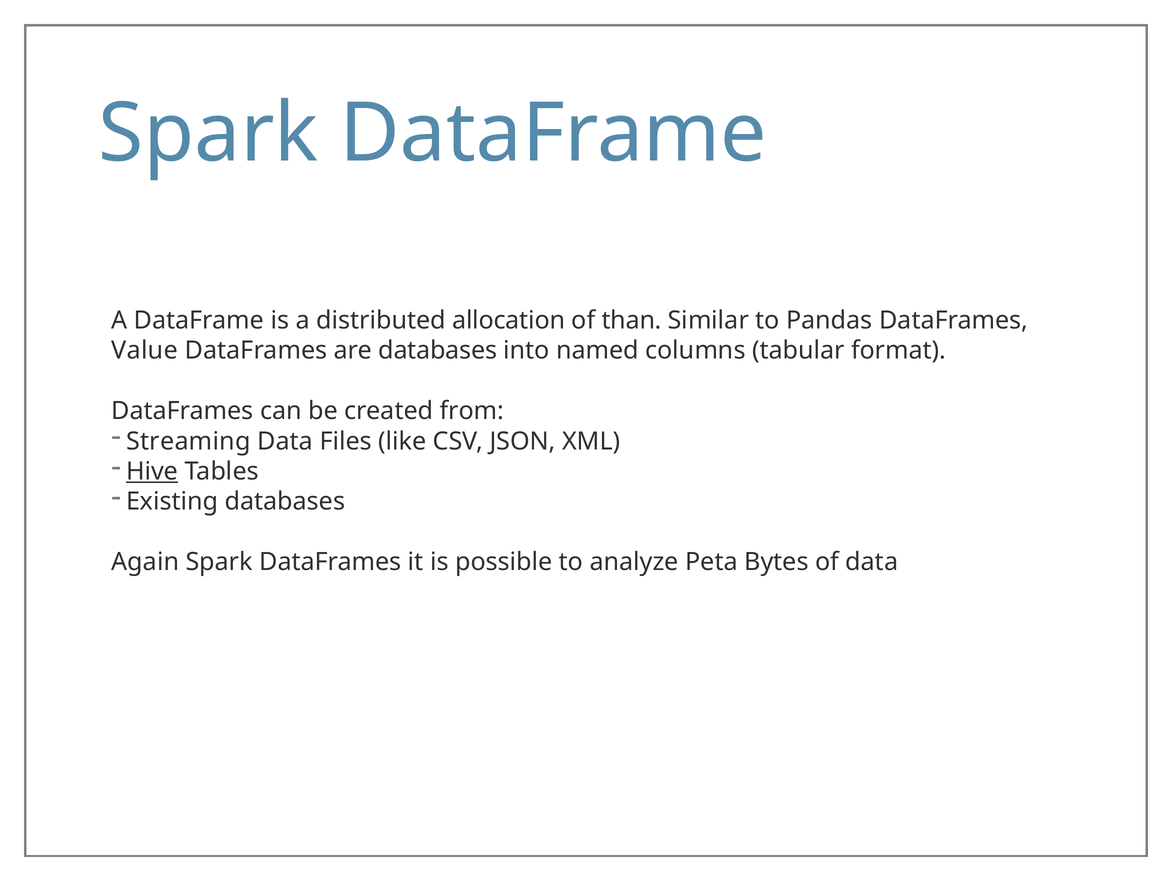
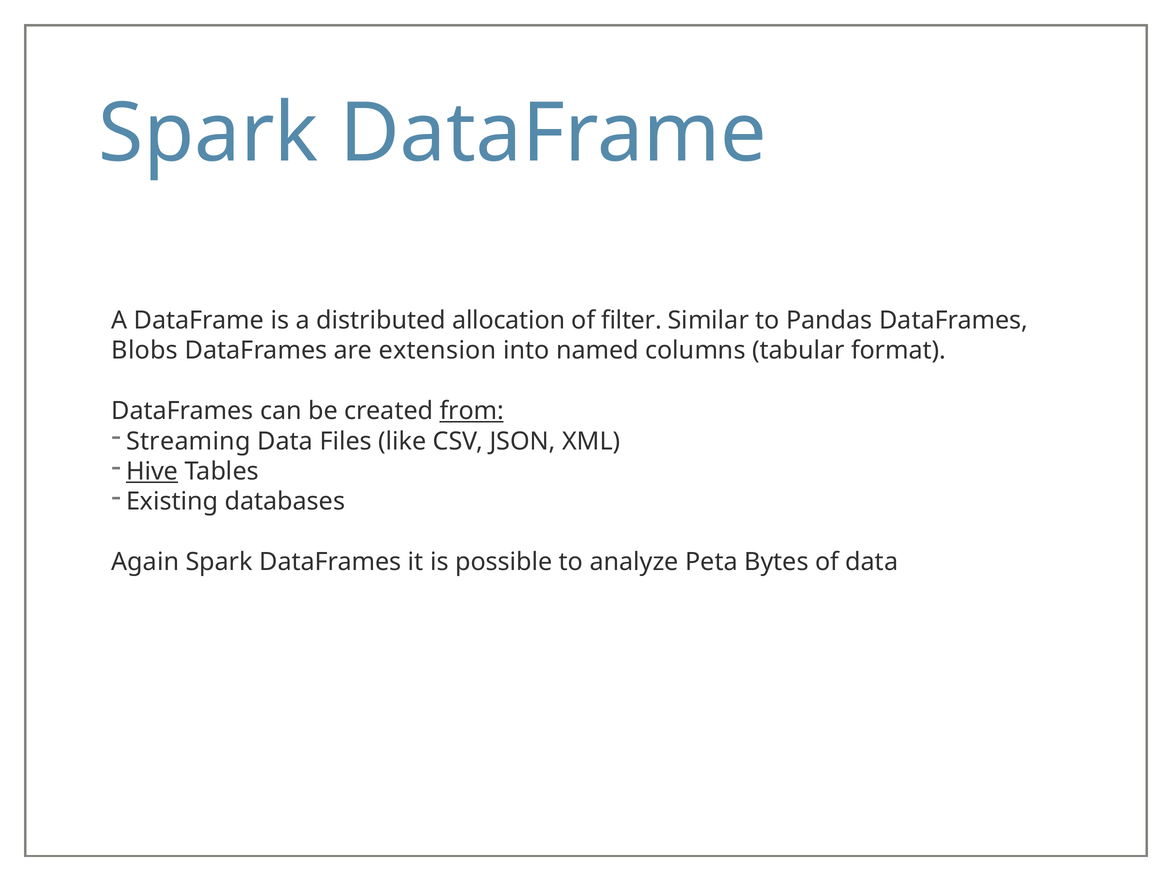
than: than -> filter (632, 320)
Value: Value -> Blobs (145, 351)
are databases: databases -> extension (437, 351)
from underline: none -> present (472, 411)
